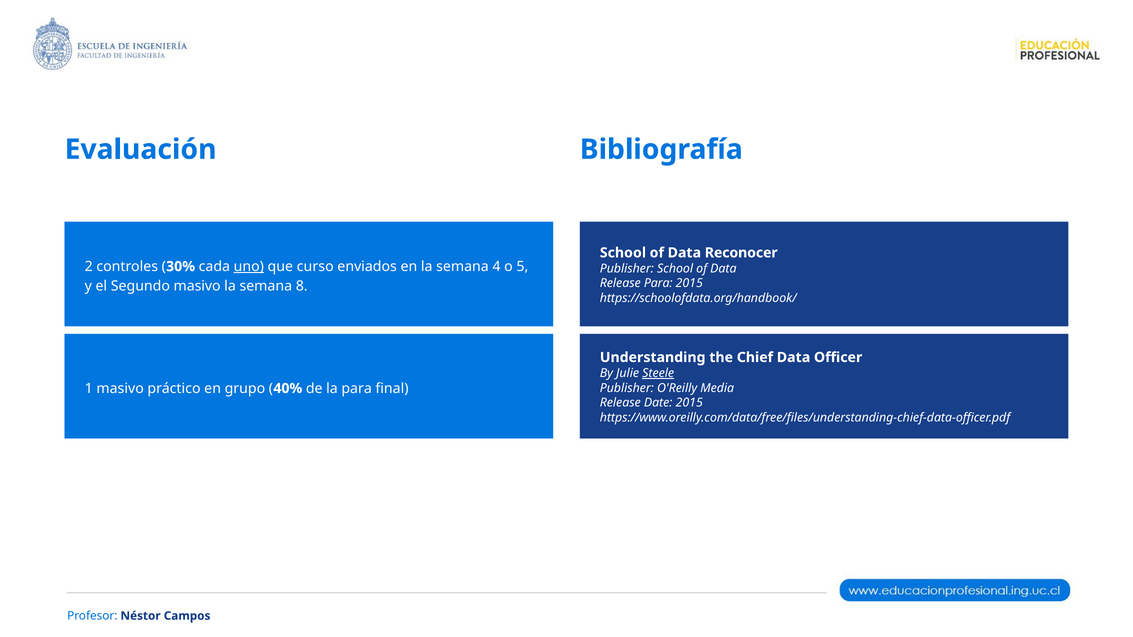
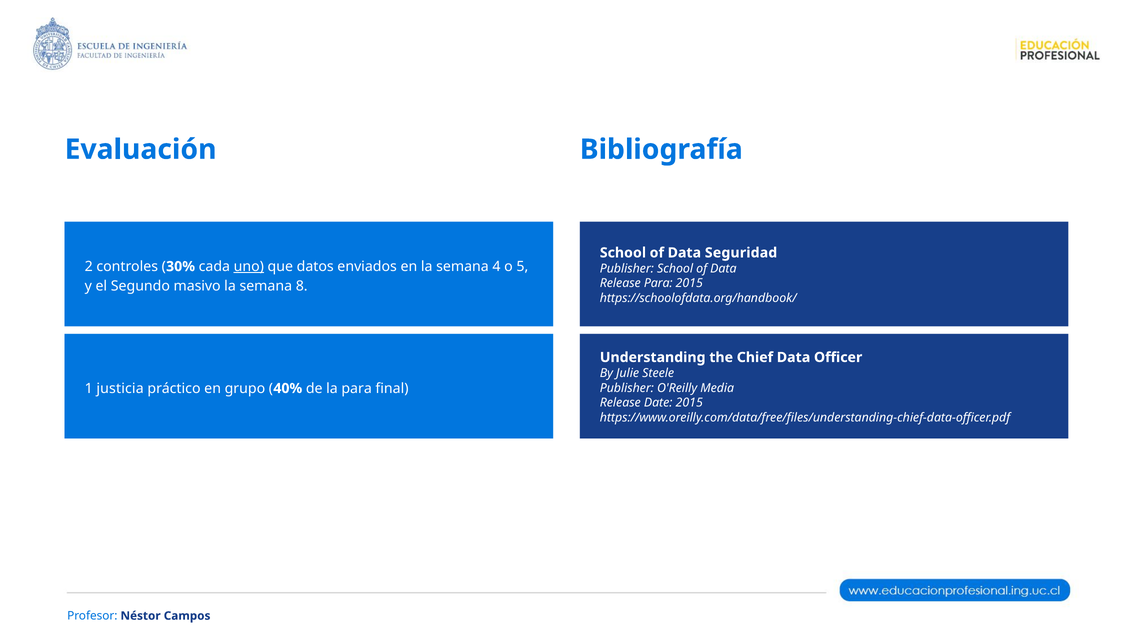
Reconocer: Reconocer -> Seguridad (741, 253)
curso: curso -> datos (315, 267)
Steele underline: present -> none (658, 373)
1 masivo: masivo -> justicia (120, 389)
